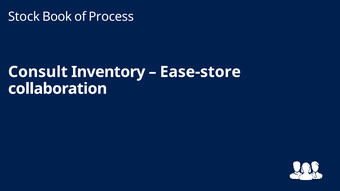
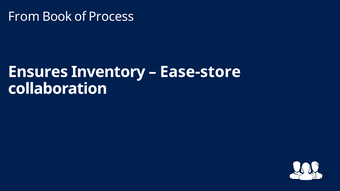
Stock: Stock -> From (24, 17)
Consult: Consult -> Ensures (38, 72)
